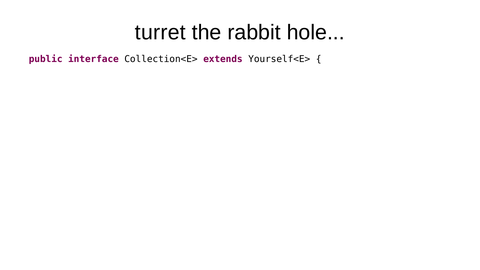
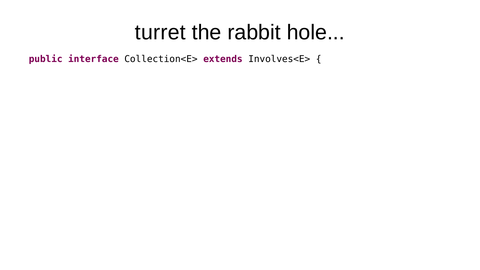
Yourself<E>: Yourself<E> -> Involves<E> (279, 59)
